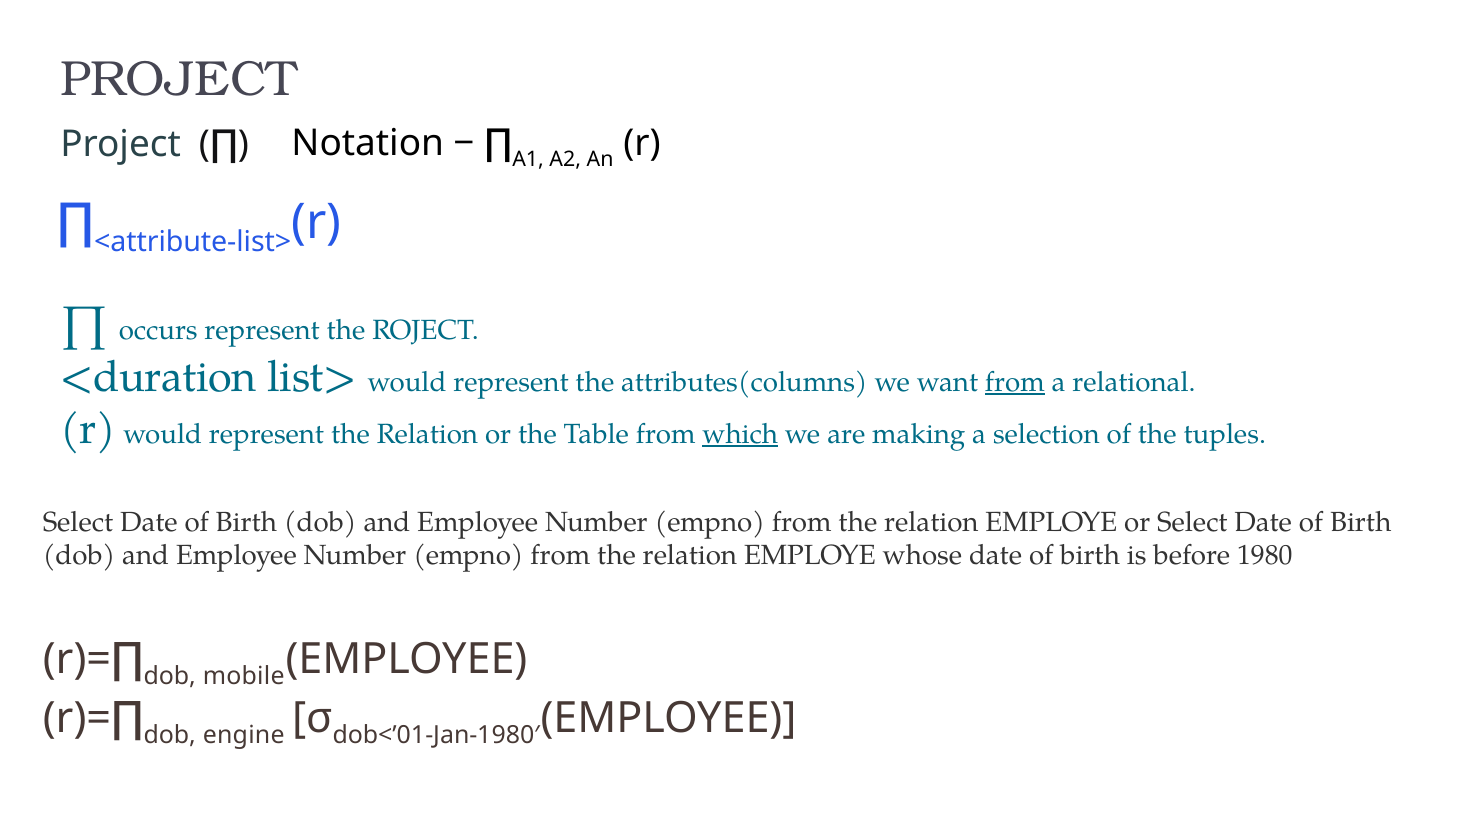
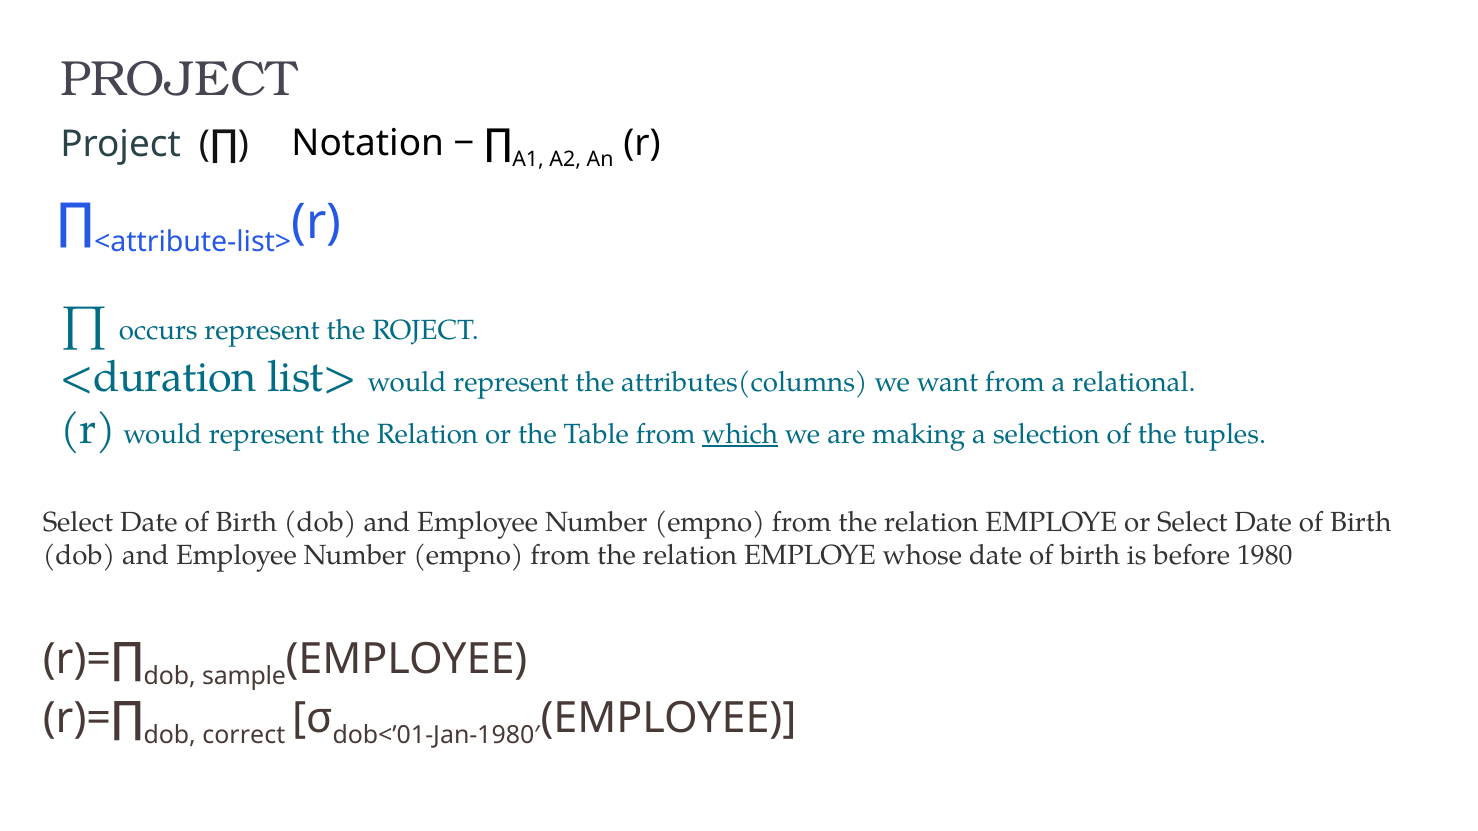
from underline: present -> none (1015, 383)
mobile: mobile -> sample (244, 676)
engine: engine -> correct (244, 735)
